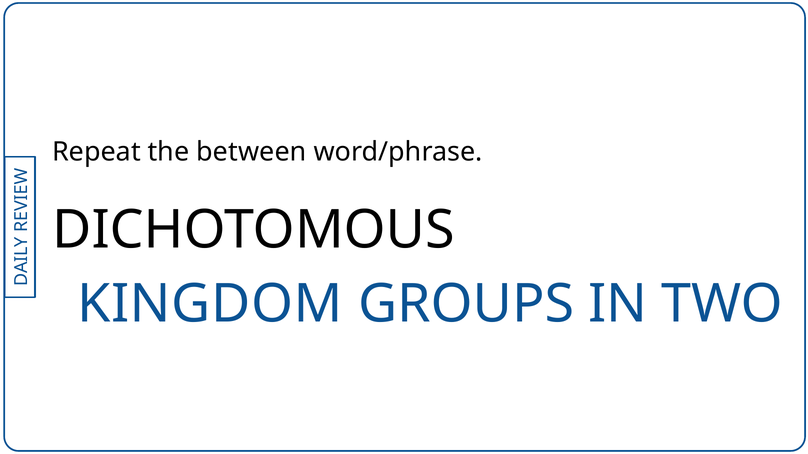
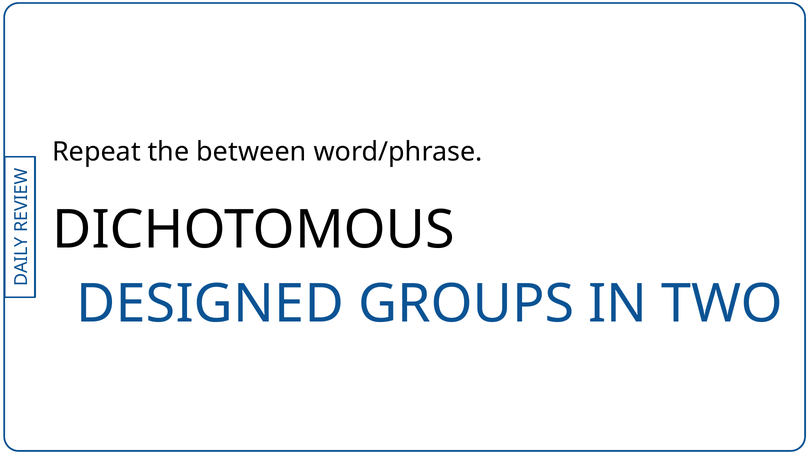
KINGDOM: KINGDOM -> DESIGNED (210, 304)
